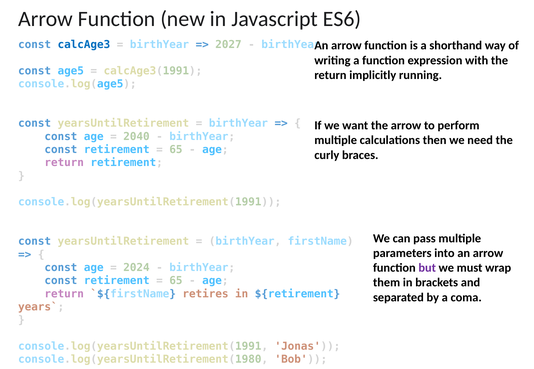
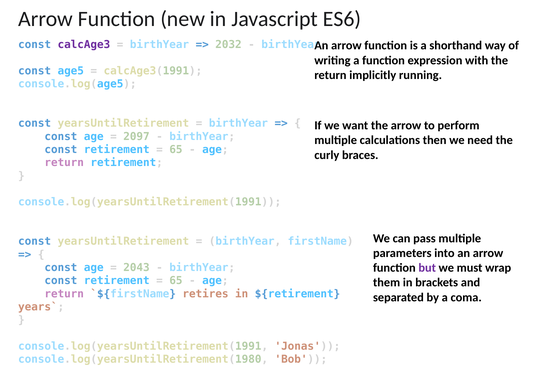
calcAge3 colour: blue -> purple (84, 45)
2027: 2027 -> 2032 (228, 45)
2040: 2040 -> 2097 (136, 137)
2024: 2024 -> 2043 (136, 268)
